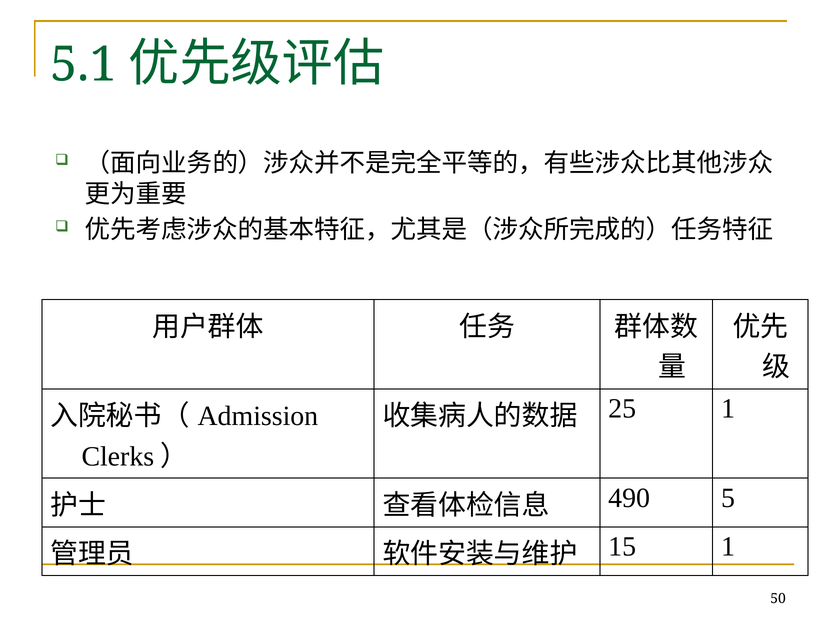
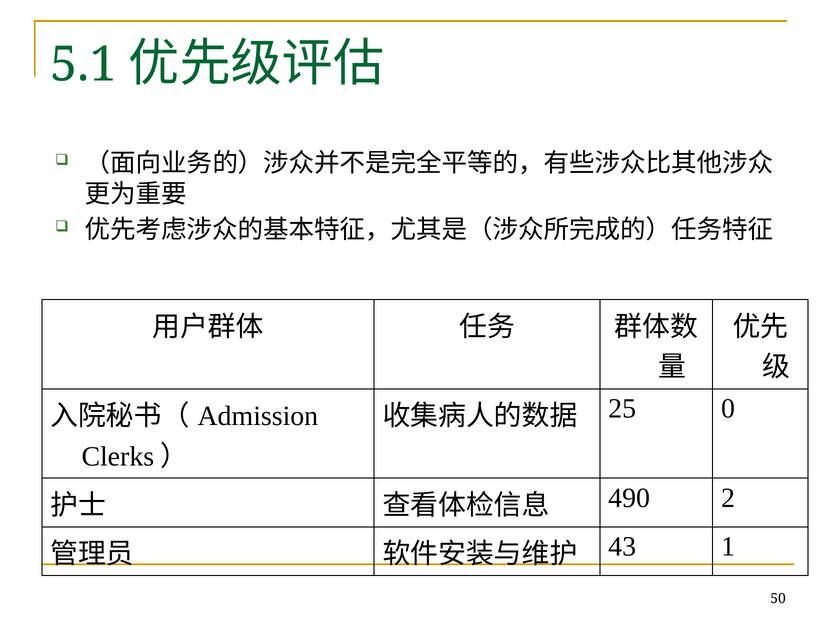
25 1: 1 -> 0 (728, 409)
5: 5 -> 2 (728, 498)
15: 15 -> 43 (622, 547)
